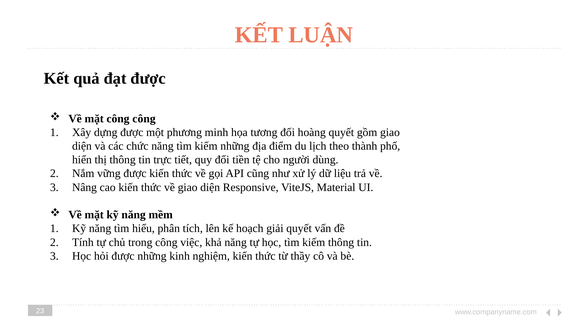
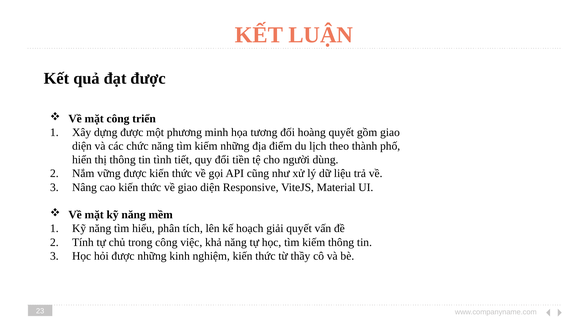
công công: công -> triển (144, 119)
trực: trực -> tình (162, 160)
